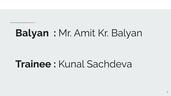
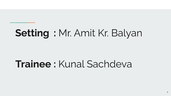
Balyan: Balyan -> Setting (32, 33)
